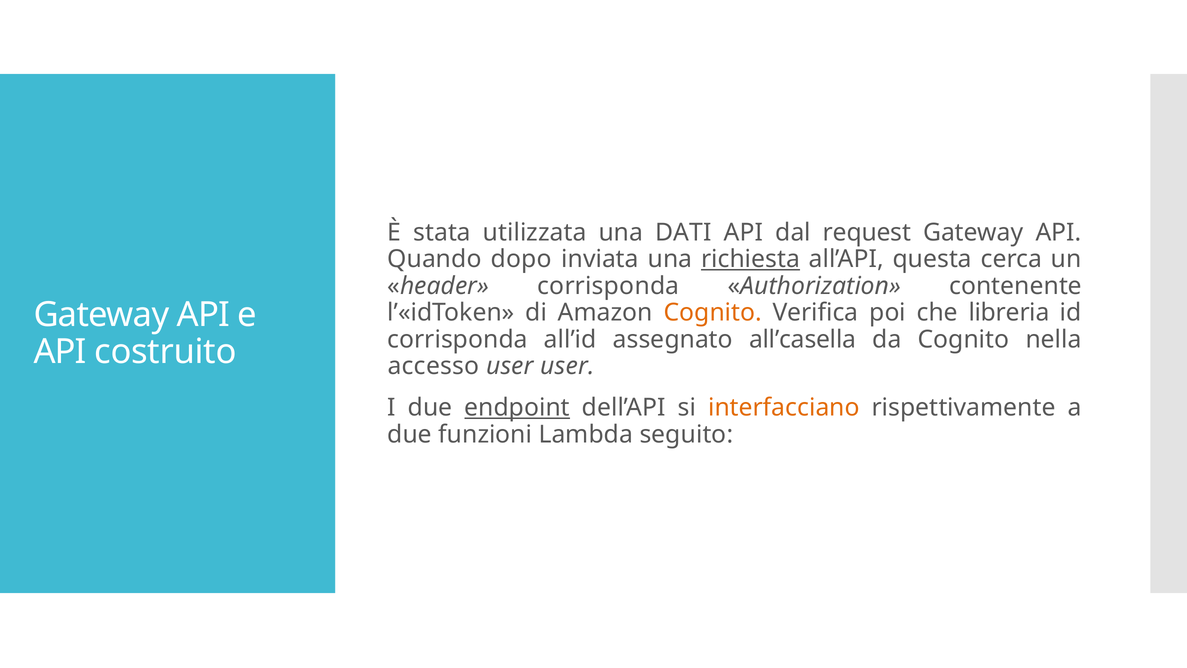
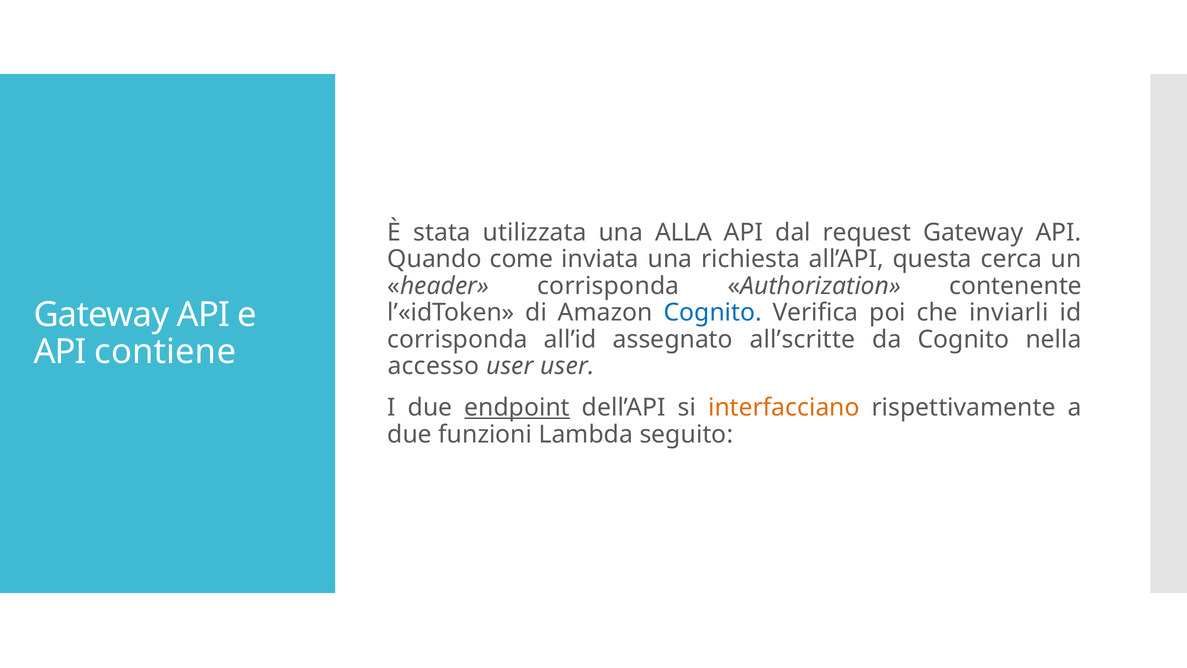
DATI: DATI -> ALLA (684, 232)
dopo: dopo -> come (522, 259)
richiesta underline: present -> none (750, 259)
Cognito colour: orange -> blue (713, 312)
libreria: libreria -> inviarli (1009, 312)
all’casella: all’casella -> all’scritte (802, 339)
costruito: costruito -> contiene (165, 352)
